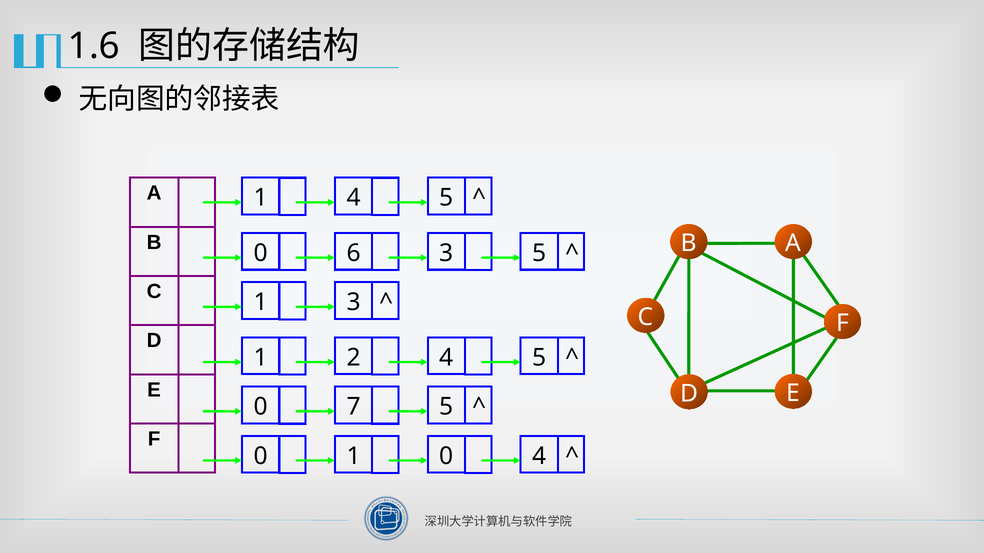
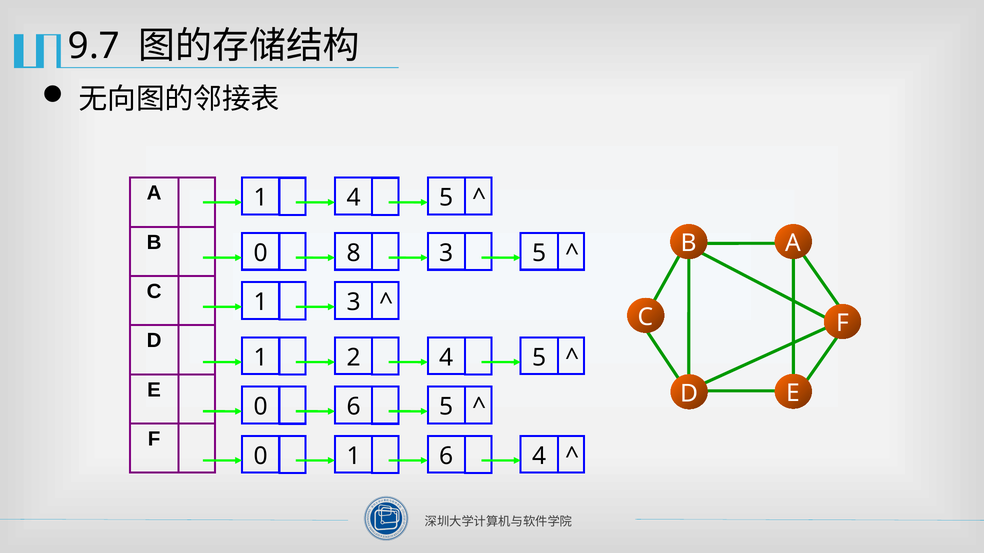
1.6: 1.6 -> 9.7 (94, 46)
6: 6 -> 8 (354, 253)
0 7: 7 -> 6 (354, 407)
1 0: 0 -> 6 (446, 456)
